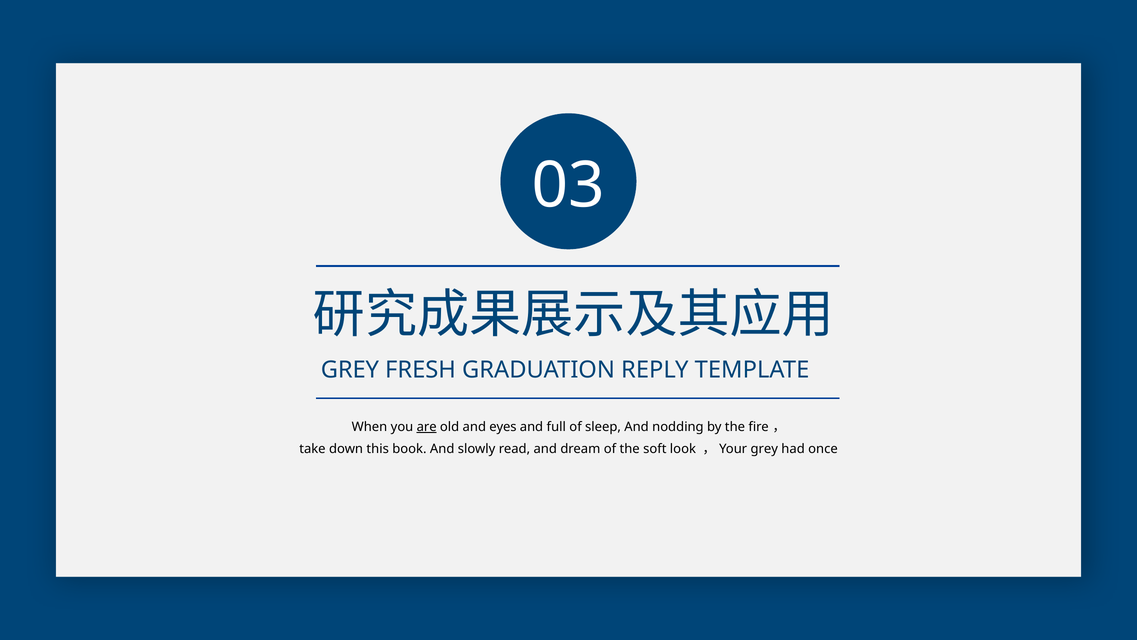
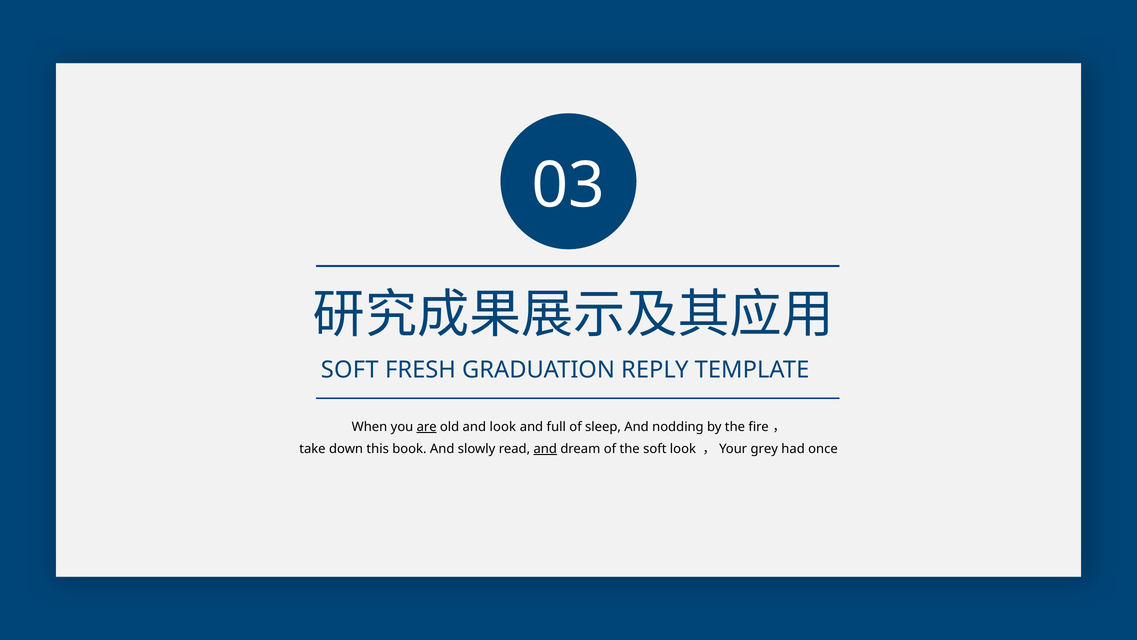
GREY: GREY -> SOFT (350, 370)
and eyes: eyes -> look (503, 427)
and underline: none -> present (545, 449)
